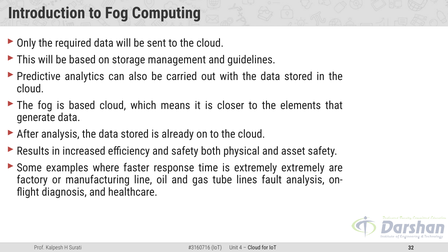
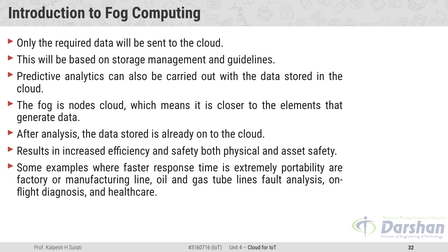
is based: based -> nodes (82, 105)
extremely extremely: extremely -> portability (303, 168)
